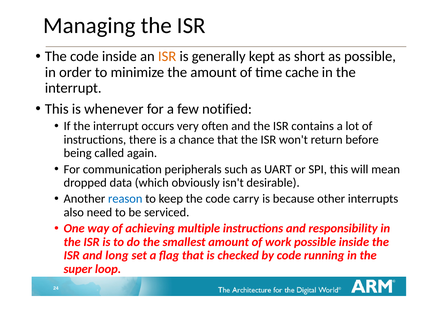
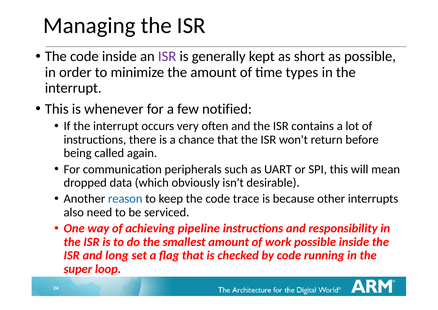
ISR colour: orange -> purple (167, 56)
cache: cache -> types (302, 72)
carry: carry -> trace (246, 199)
multiple: multiple -> pipeline (199, 228)
